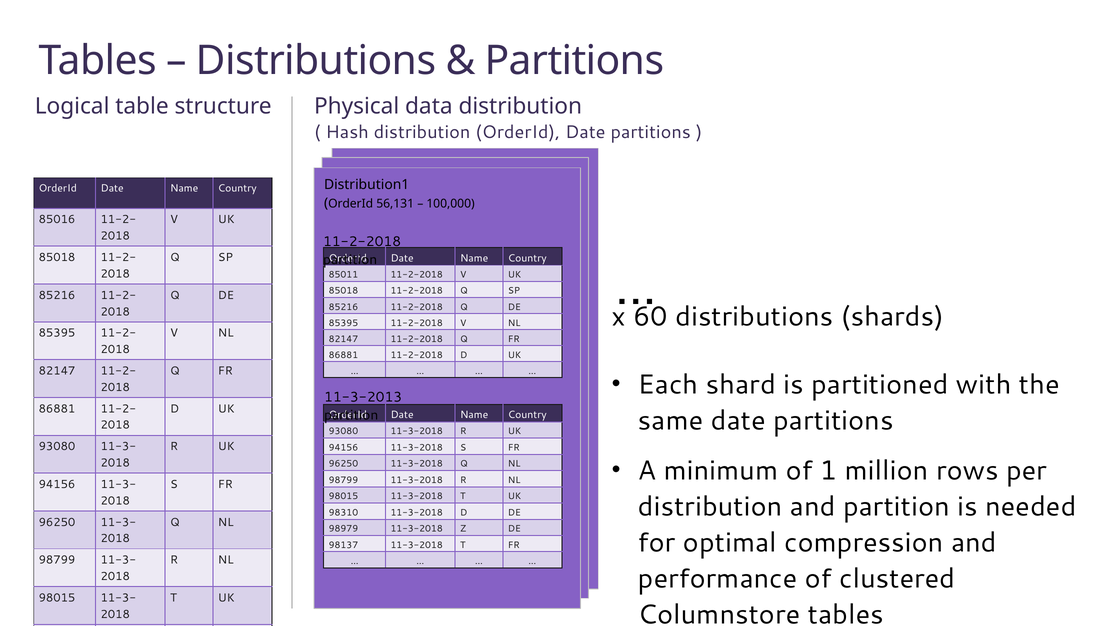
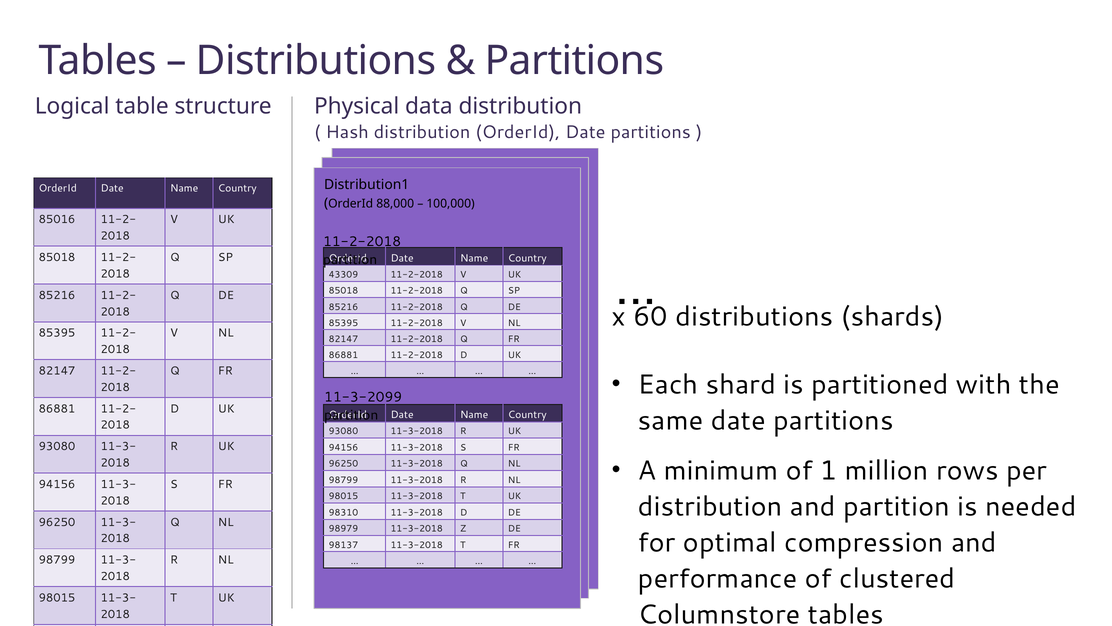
56,131: 56,131 -> 88,000 (395, 204)
85011: 85011 -> 43309 (343, 275)
11-3-2013: 11-3-2013 -> 11-3-2099 (363, 397)
